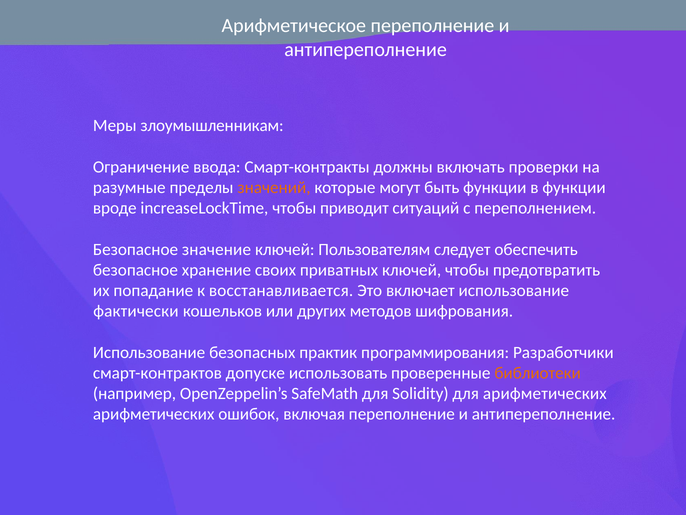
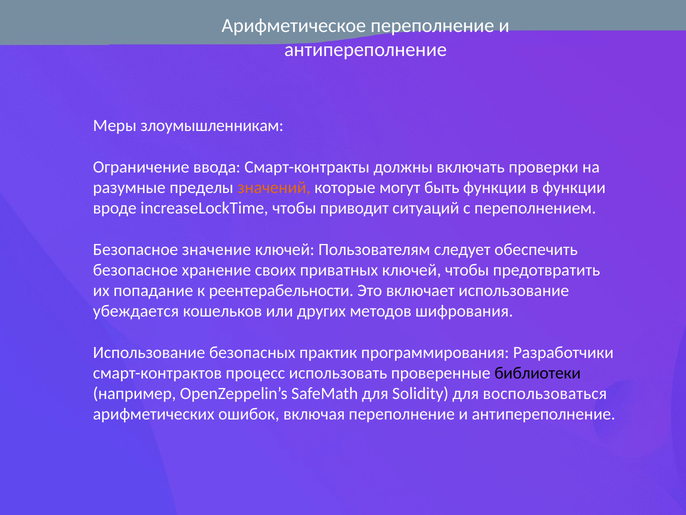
восстанавливается: восстанавливается -> реентерабельности (281, 290)
фактически: фактически -> убеждается (136, 311)
допуске: допуске -> процесс (255, 373)
библиотеки colour: orange -> black (538, 373)
для арифметических: арифметических -> воспользоваться (545, 393)
